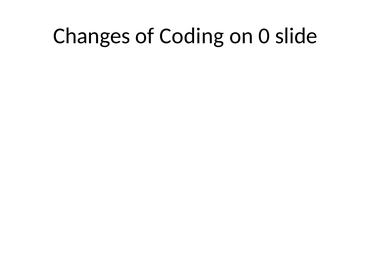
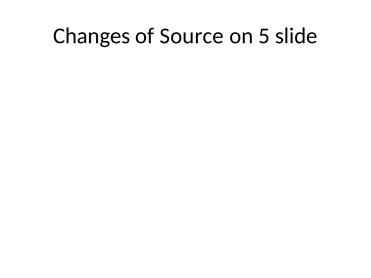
Coding: Coding -> Source (192, 36)
0: 0 -> 5 (264, 36)
